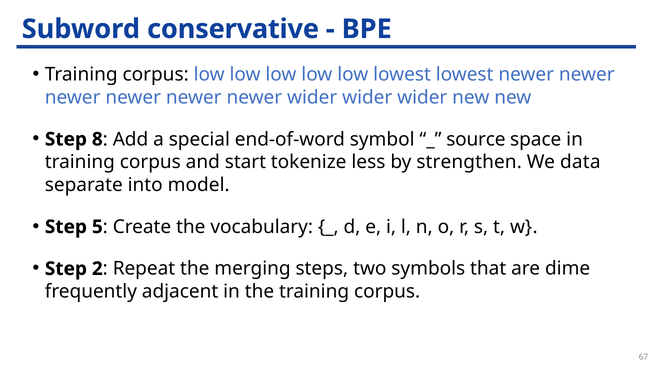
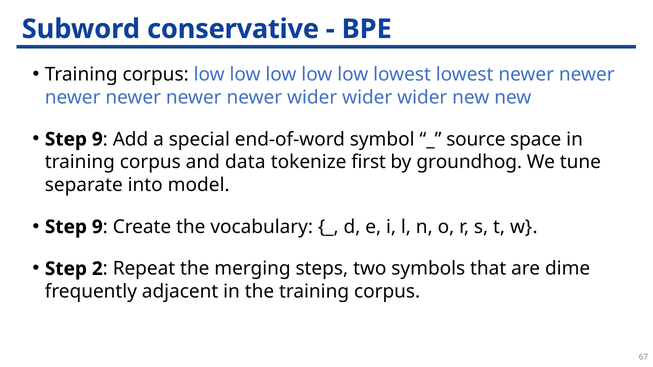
8: 8 -> 9 (97, 139)
start: start -> data (245, 162)
less: less -> first (369, 162)
strengthen: strengthen -> groundhog (469, 162)
data: data -> tune (580, 162)
5: 5 -> 9 (97, 227)
